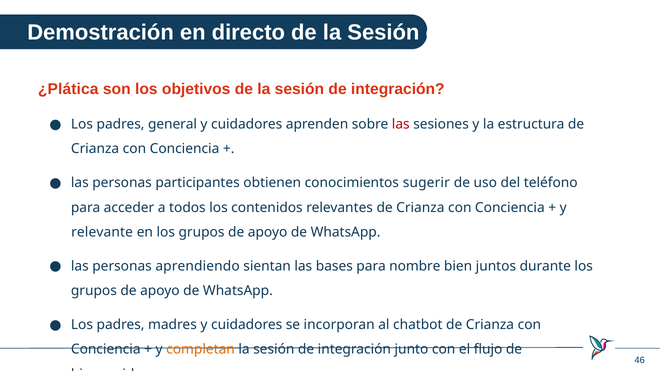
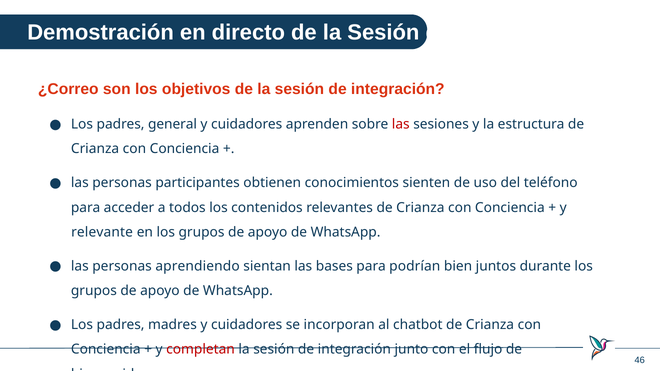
¿Plática: ¿Plática -> ¿Correo (68, 89)
sugerir: sugerir -> sienten (426, 183)
nombre: nombre -> podrían (415, 266)
completan colour: orange -> red (201, 350)
